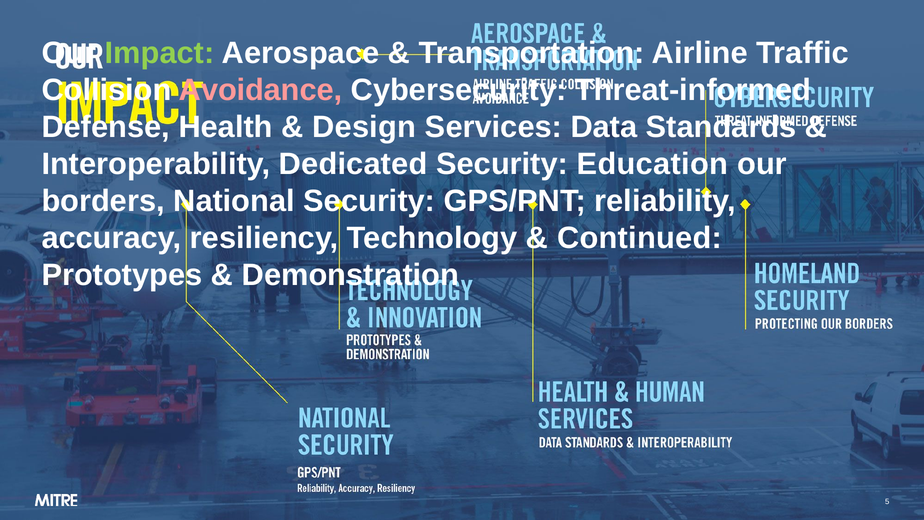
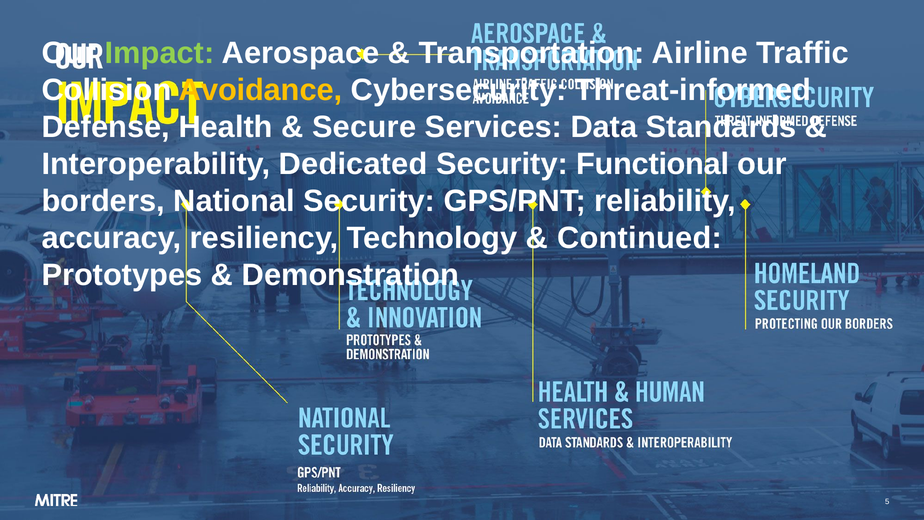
Avoidance colour: pink -> yellow (261, 90)
Design: Design -> Secure (364, 127)
Education: Education -> Functional (653, 164)
